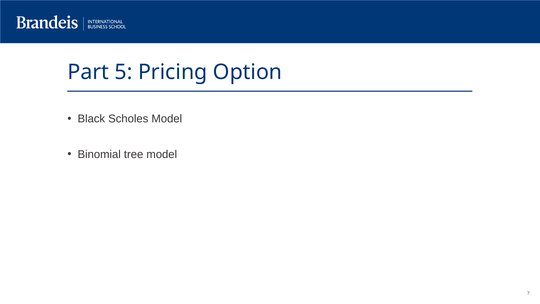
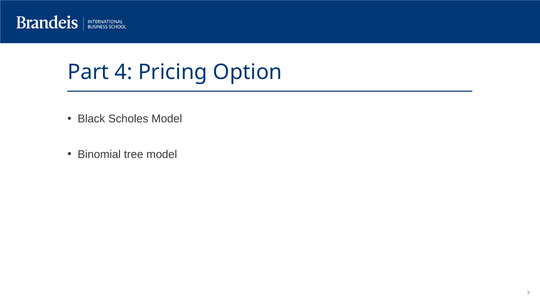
5: 5 -> 4 (123, 72)
